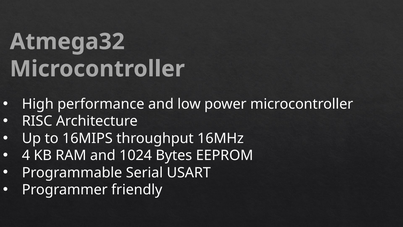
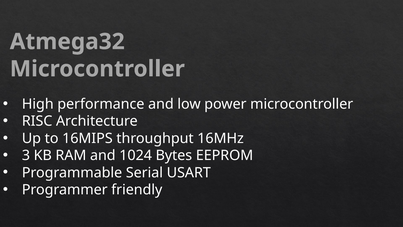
4: 4 -> 3 (26, 155)
